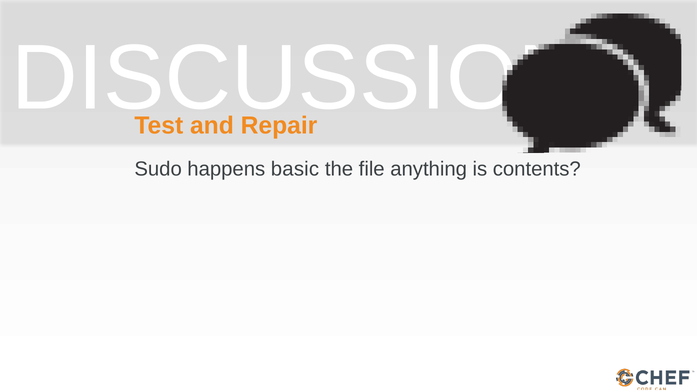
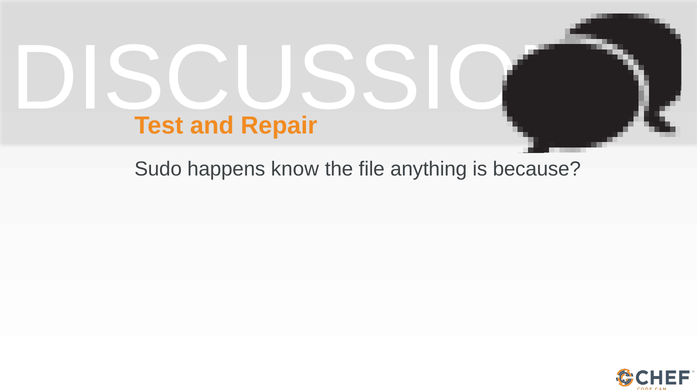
basic: basic -> know (295, 169)
contents: contents -> because (537, 169)
